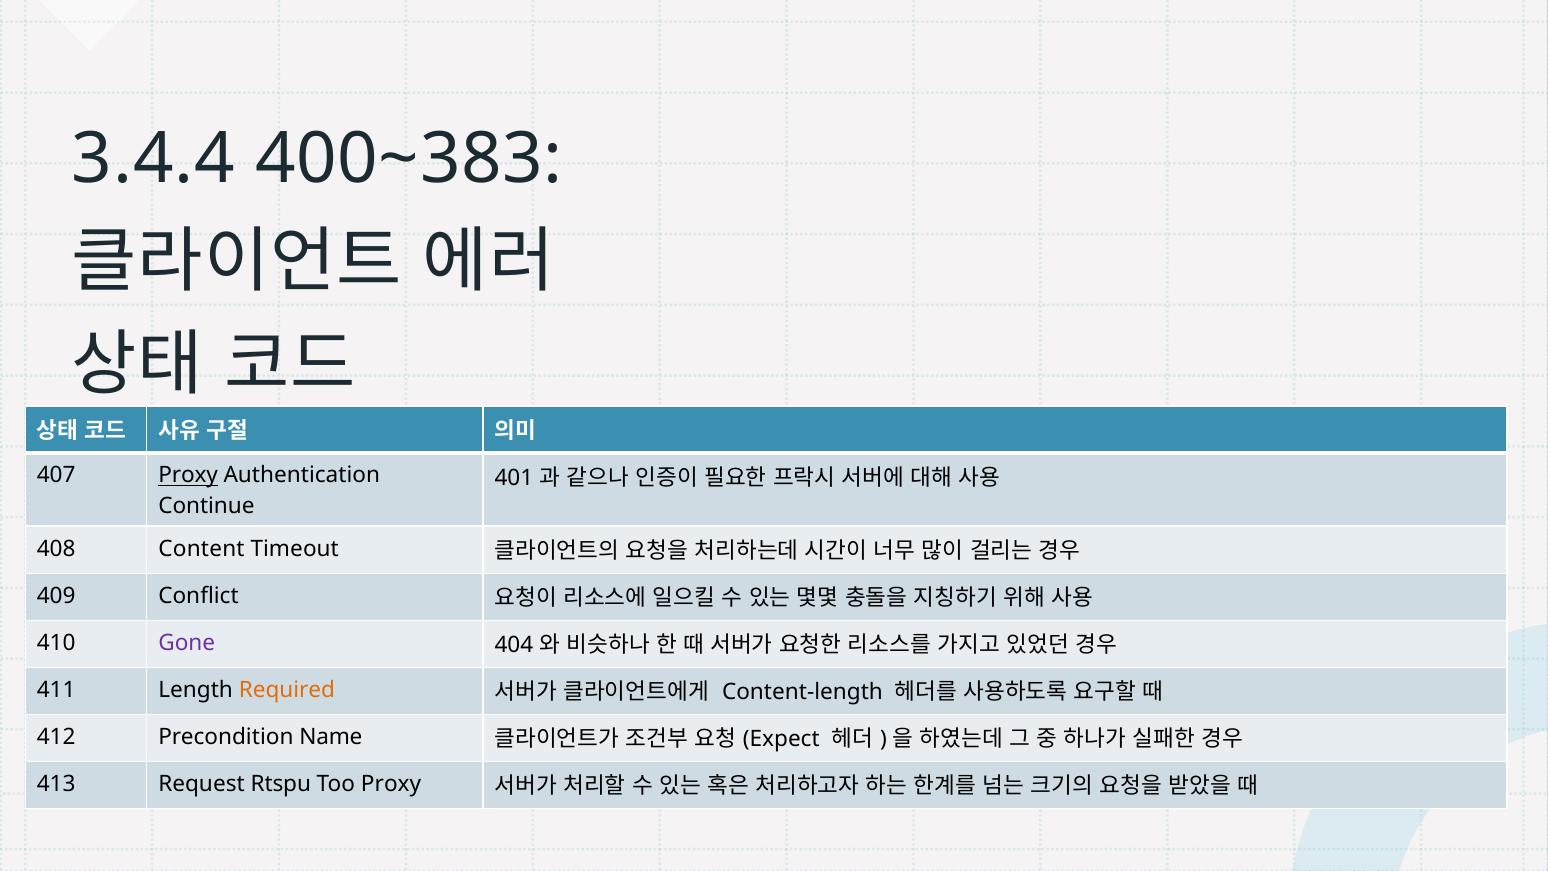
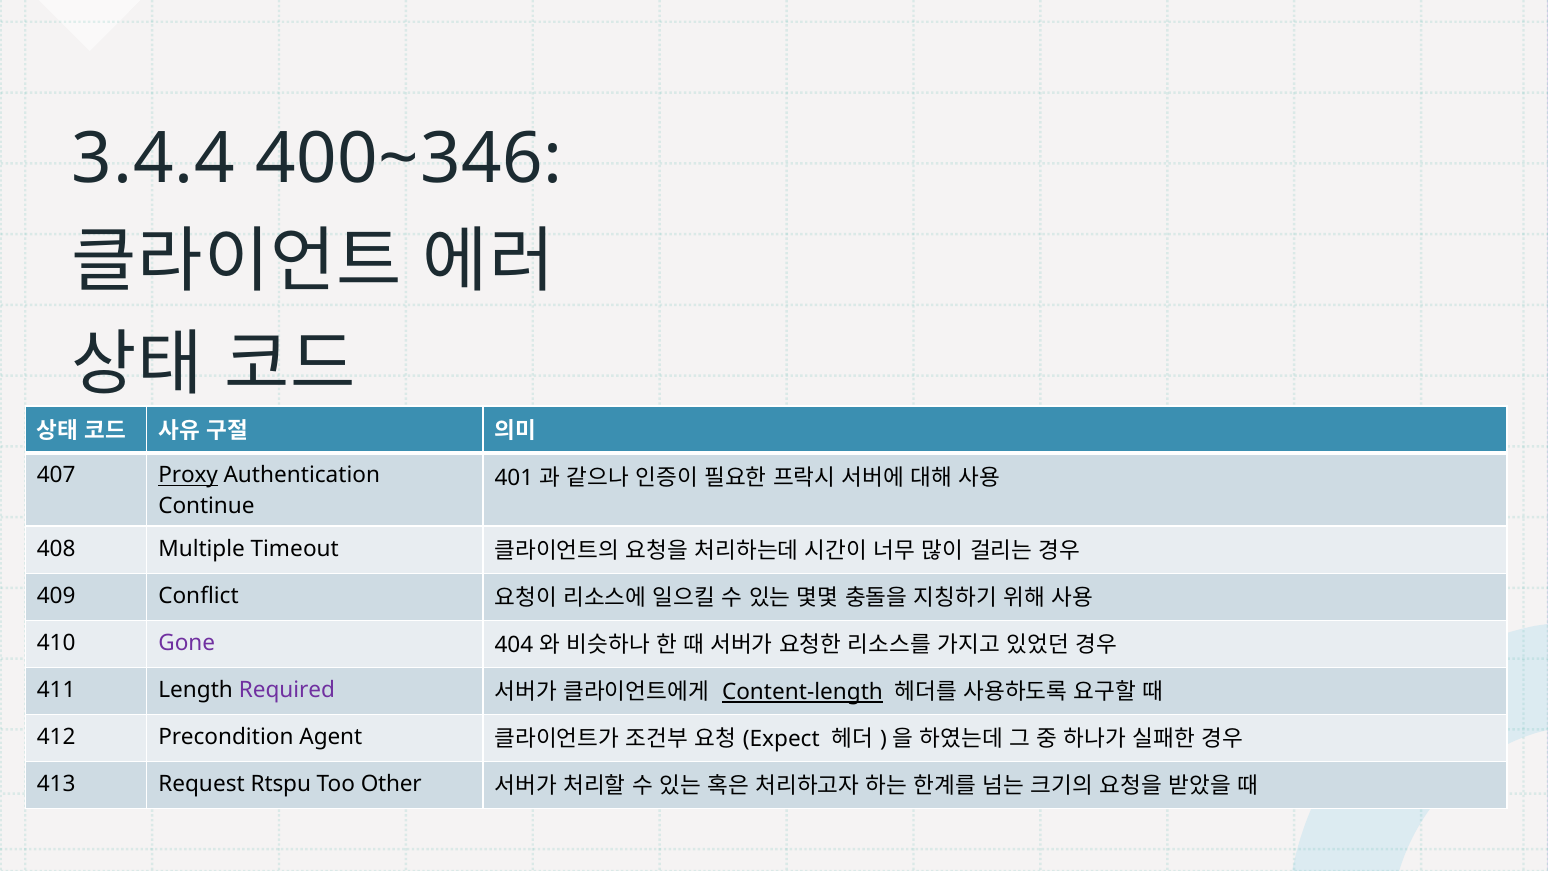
400~383: 400~383 -> 400~346 (409, 159)
Content: Content -> Multiple (202, 549)
Required colour: orange -> purple (287, 690)
Content-length underline: none -> present (802, 692)
Name: Name -> Agent (331, 737)
Too Proxy: Proxy -> Other (391, 784)
